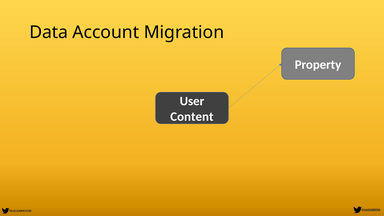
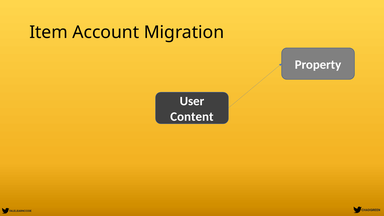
Data: Data -> Item (49, 32)
